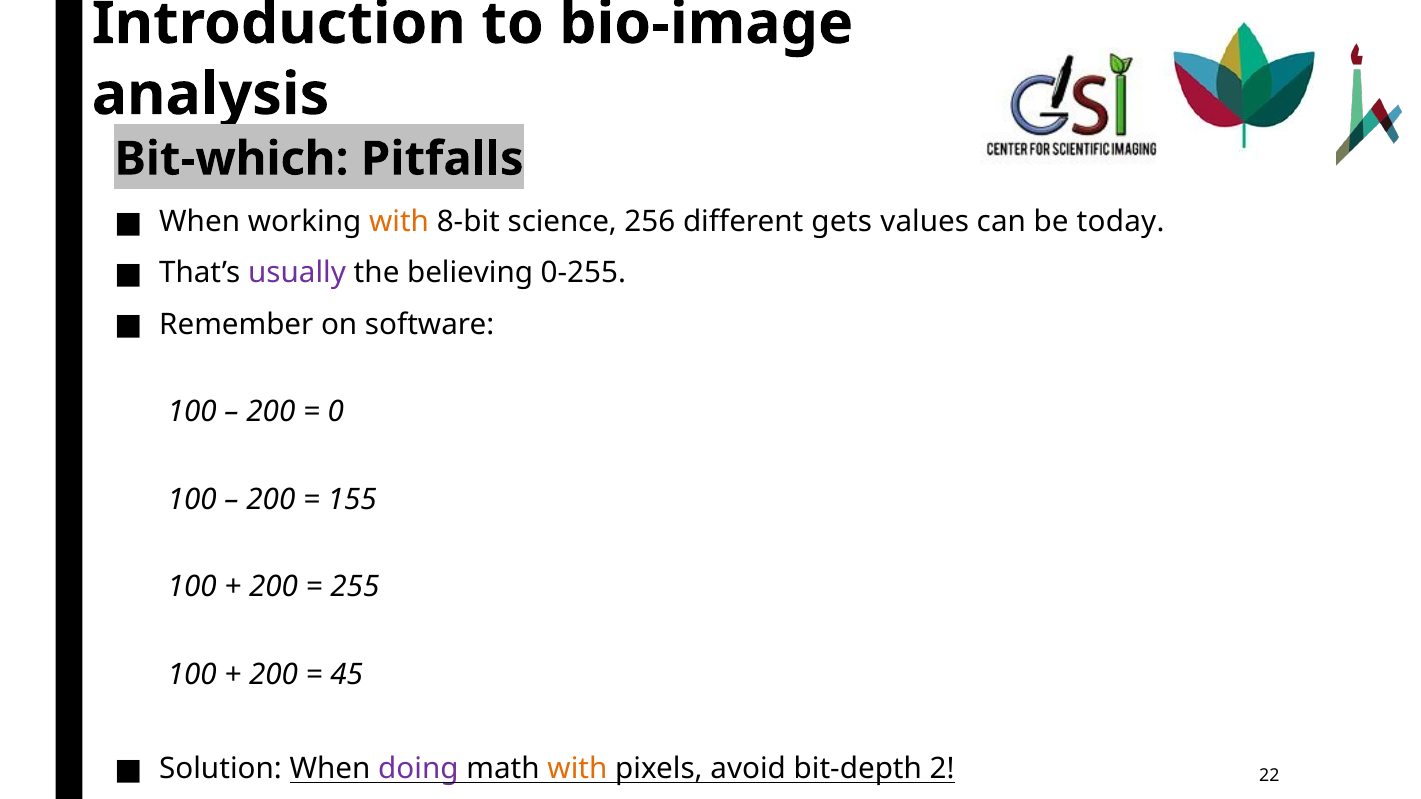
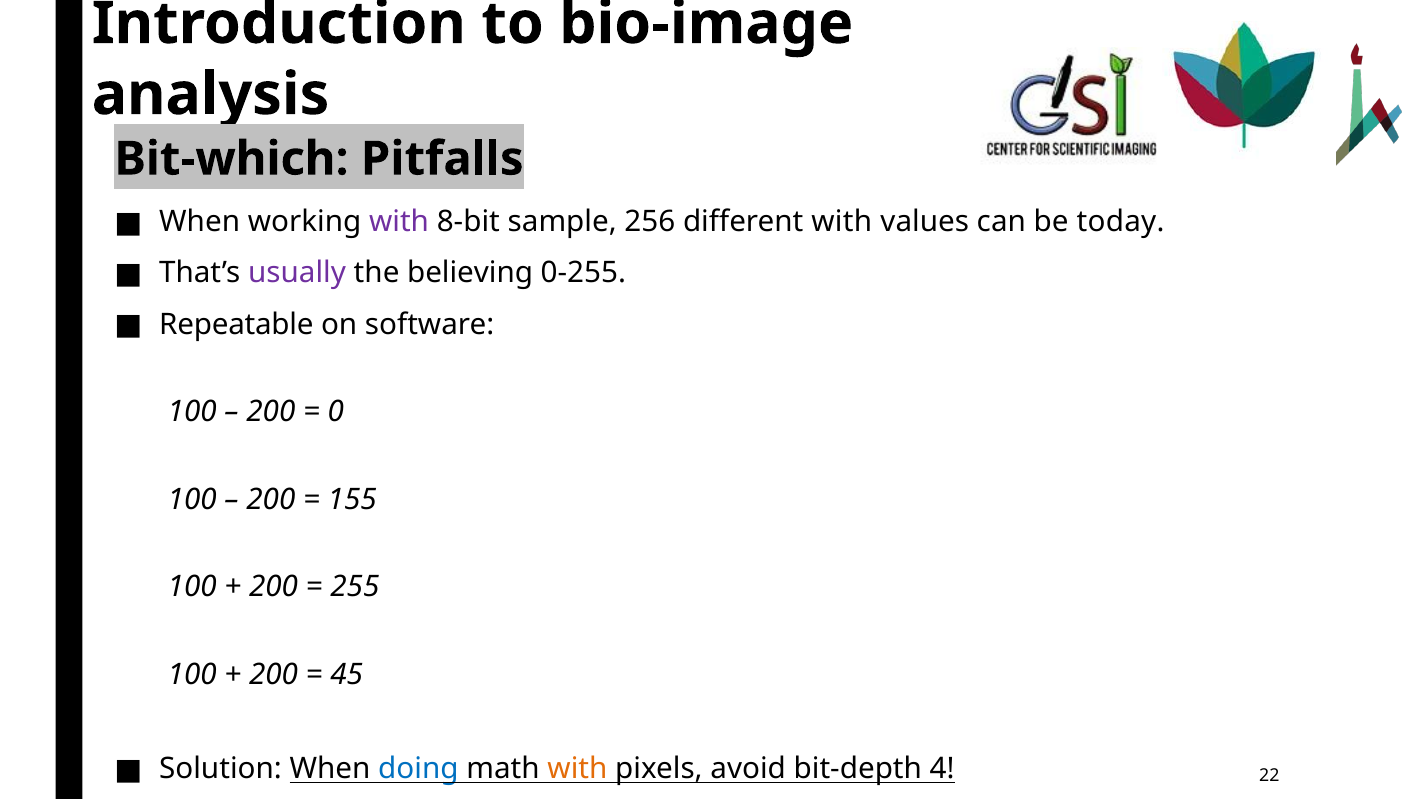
with colour: orange -> purple (399, 222)
science: science -> sample (562, 222)
different gets: gets -> with (842, 222)
Remember: Remember -> Repeatable (236, 324)
doing colour: purple -> blue (418, 769)
2: 2 -> 4 (942, 769)
